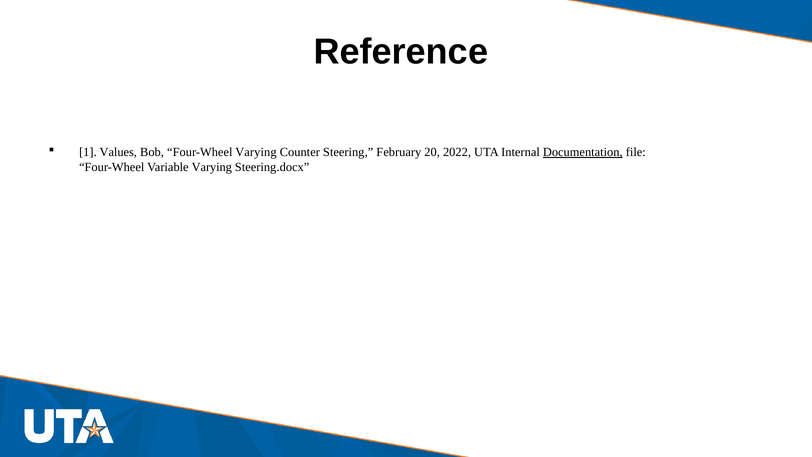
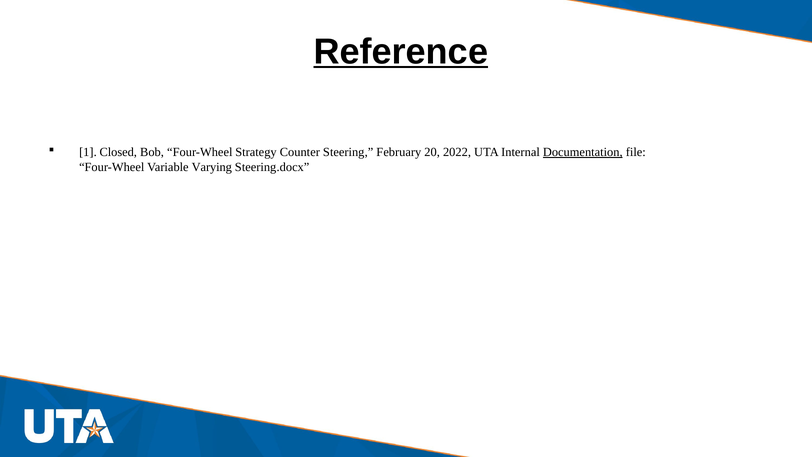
Reference underline: none -> present (401, 52)
Values: Values -> Closed (118, 152)
Four-Wheel Varying: Varying -> Strategy (256, 152)
